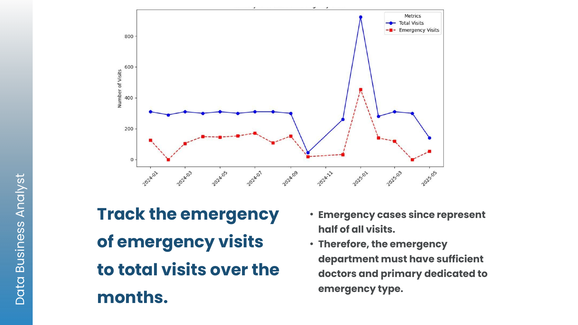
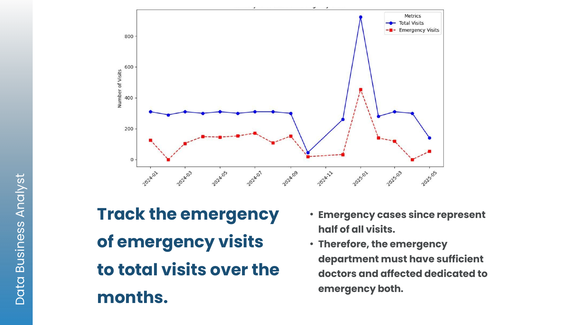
primary: primary -> affected (401, 274)
type: type -> both (391, 289)
